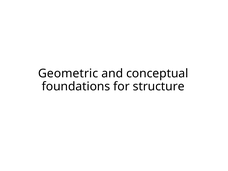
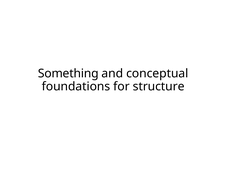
Geometric: Geometric -> Something (68, 73)
